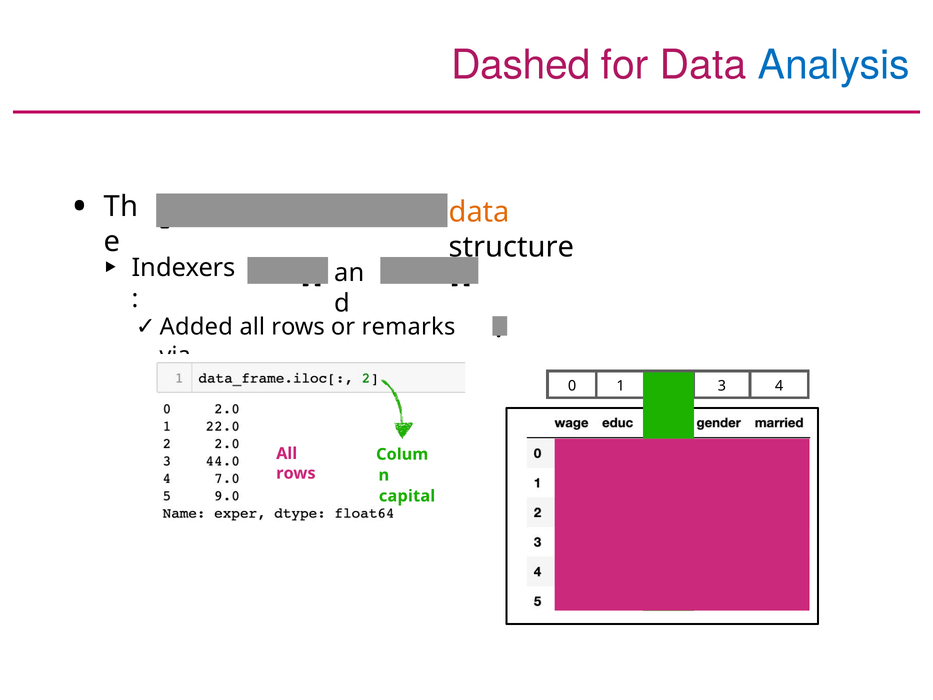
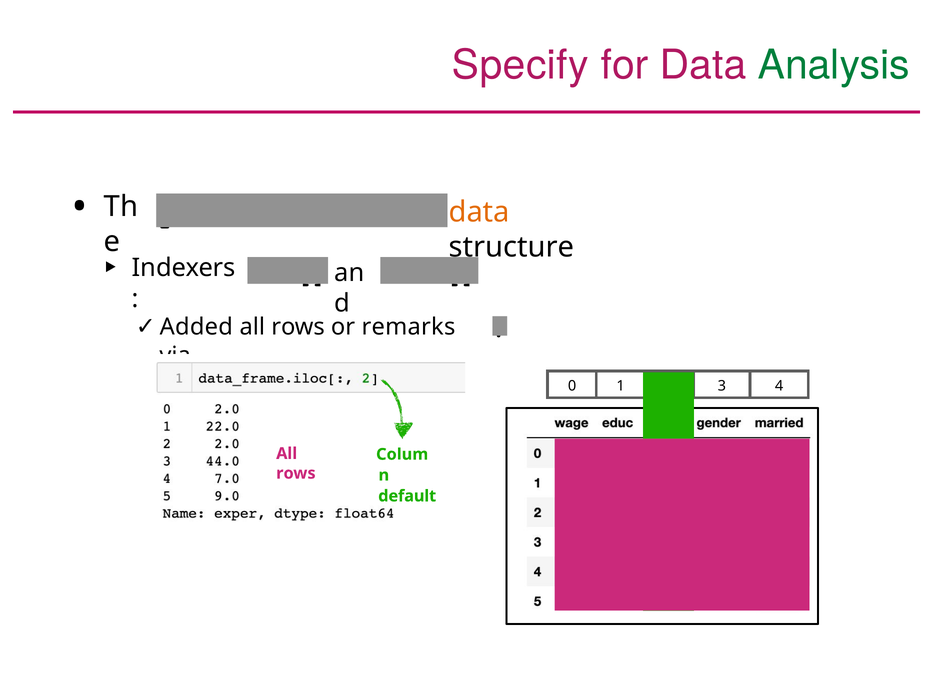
Dashed: Dashed -> Specify (520, 65)
Analysis colour: blue -> green (834, 65)
capital: capital -> default (407, 496)
